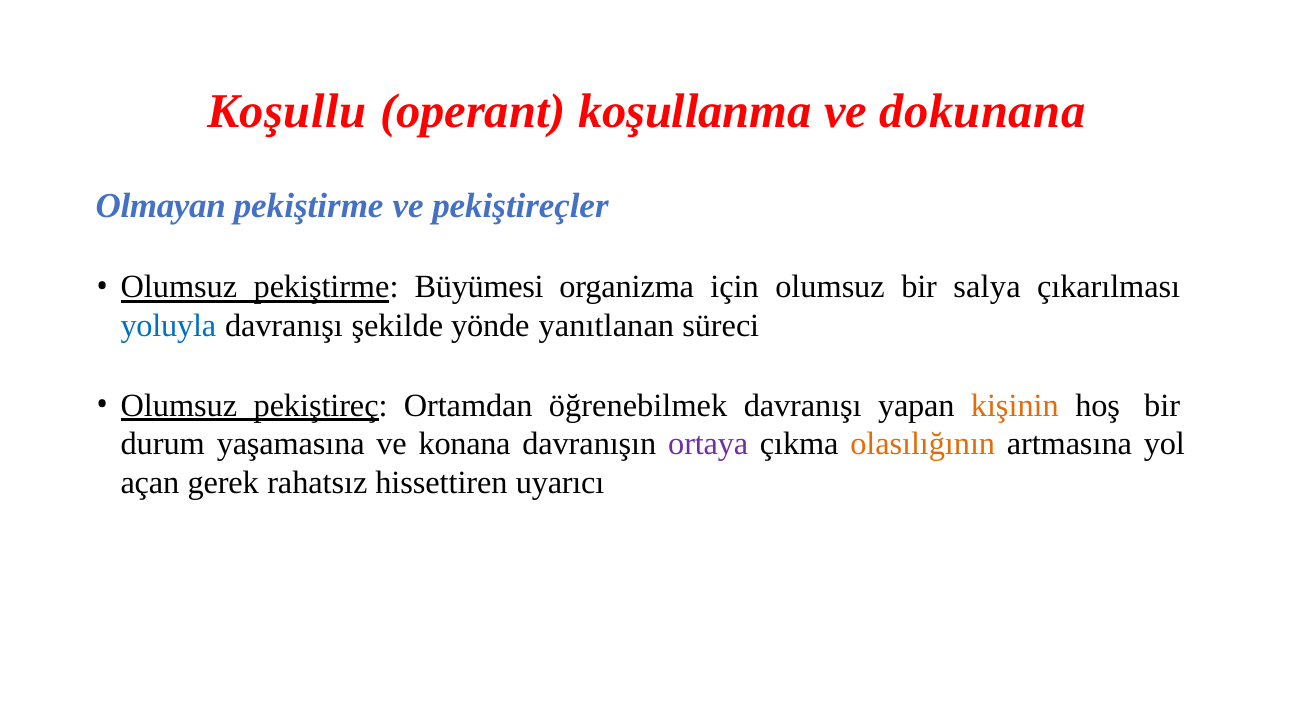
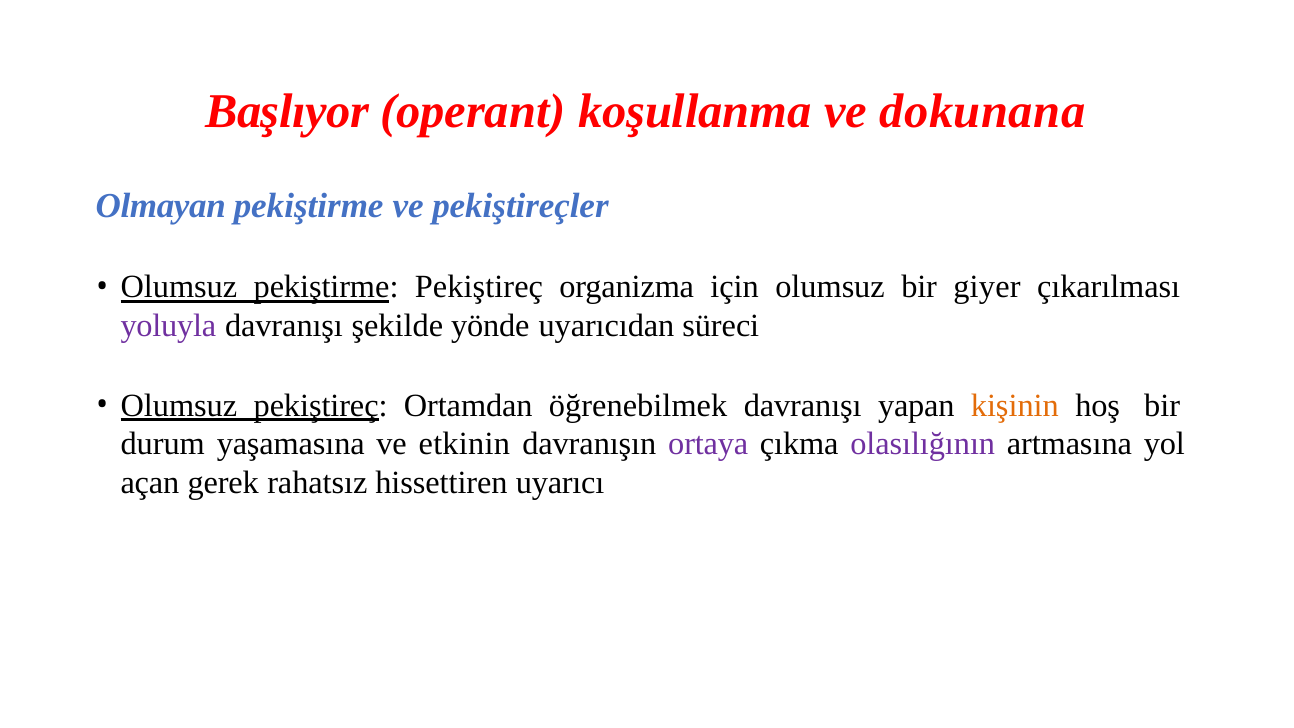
Koşullu: Koşullu -> Başlıyor (287, 112)
pekiştirme Büyümesi: Büyümesi -> Pekiştireç (479, 287)
salya: salya -> giyer (987, 287)
yoluyla colour: blue -> purple (168, 326)
yanıtlanan: yanıtlanan -> uyarıcıdan (606, 326)
konana: konana -> etkinin (464, 444)
olasılığının colour: orange -> purple (923, 444)
